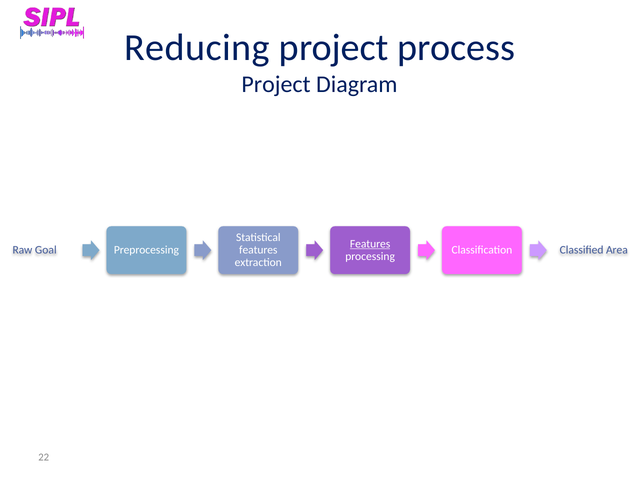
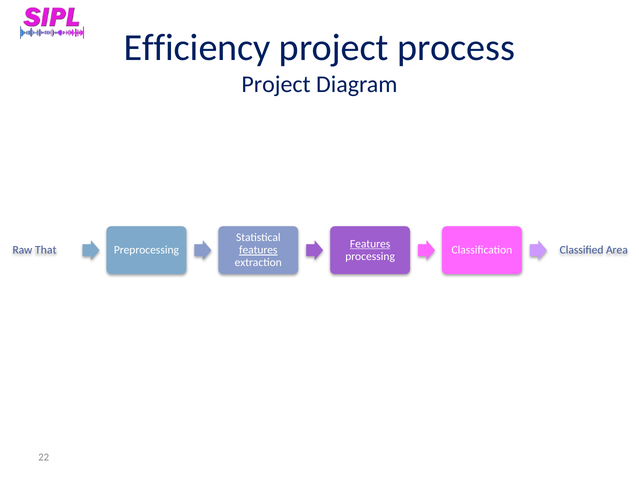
Reducing: Reducing -> Efficiency (197, 48)
Goal: Goal -> That (46, 250)
features underline: none -> present (258, 250)
